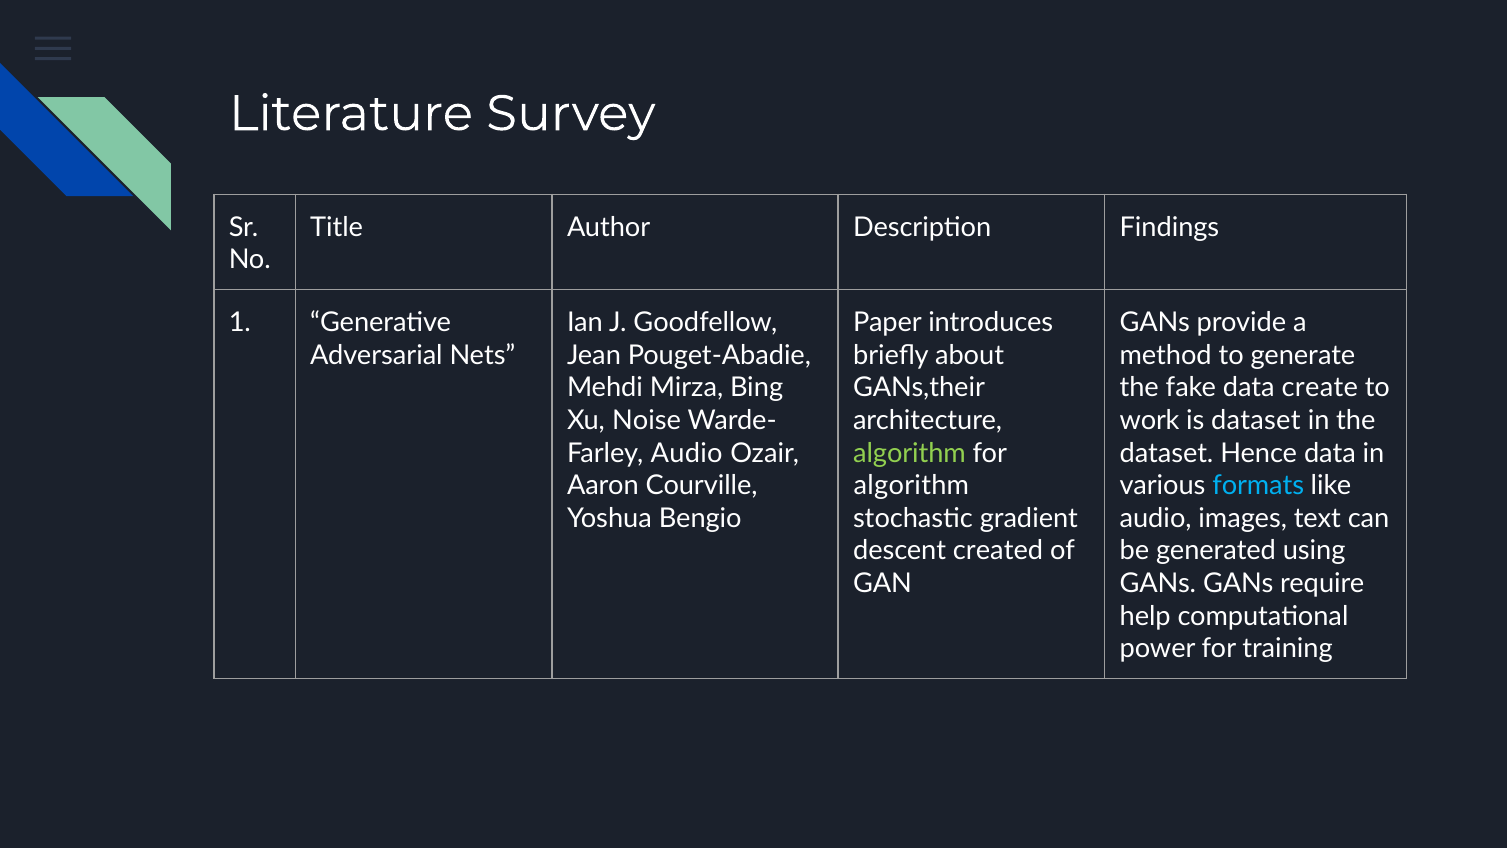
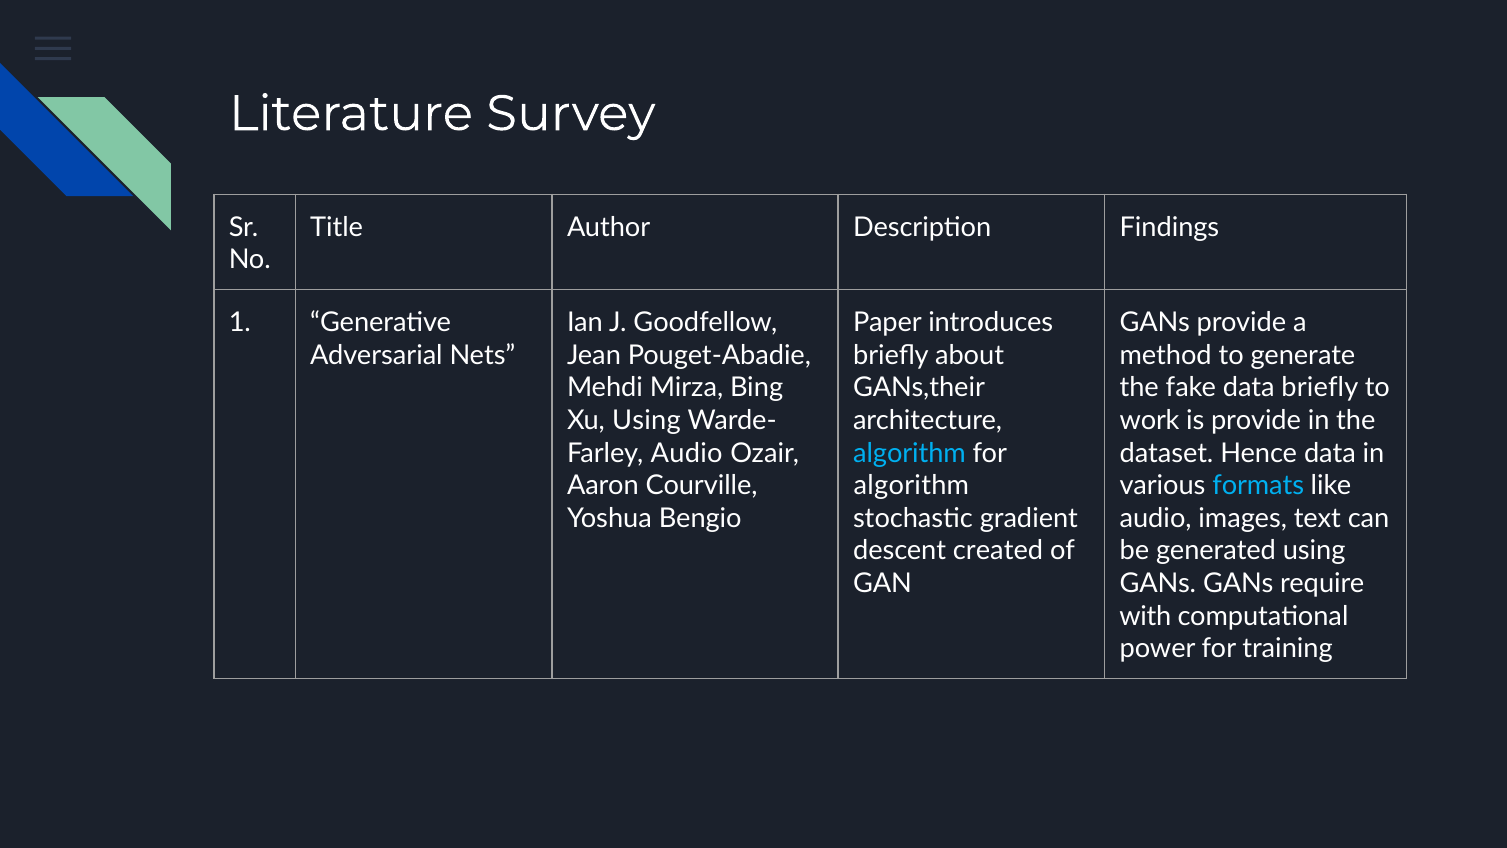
data create: create -> briefly (1320, 388)
Xu Noise: Noise -> Using (646, 420)
is dataset: dataset -> provide (1256, 420)
algorithm colour: light green -> light blue (910, 453)
help: help -> with (1145, 616)
